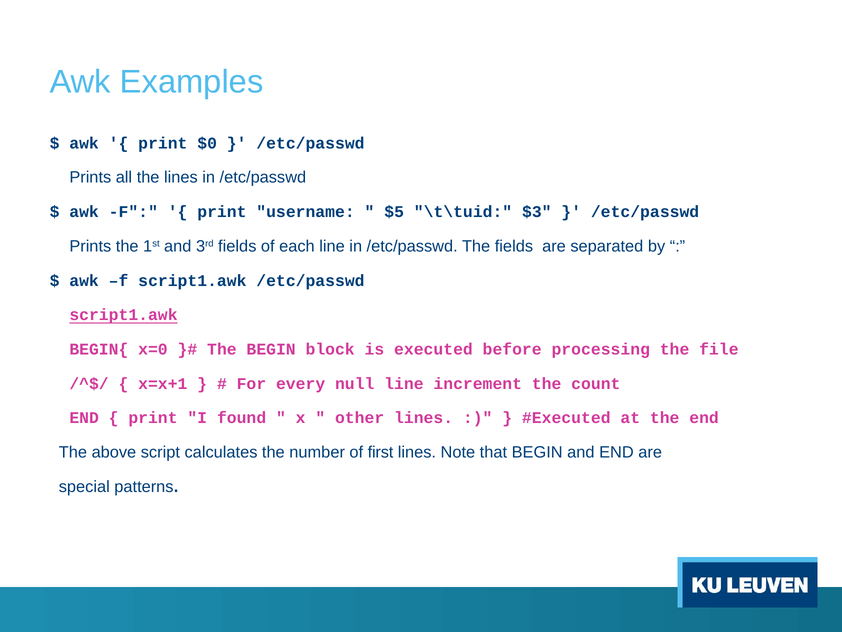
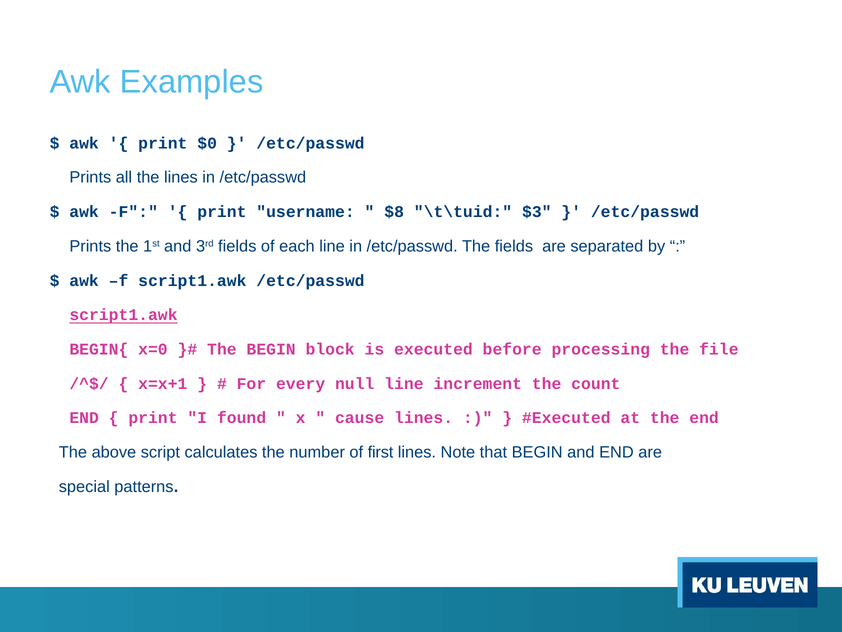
$5: $5 -> $8 (394, 212)
other: other -> cause (360, 418)
